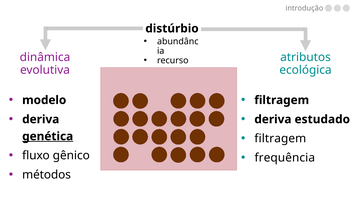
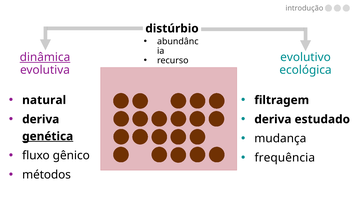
dinâmica underline: none -> present (45, 57)
atributos: atributos -> evolutivo (306, 57)
modelo: modelo -> natural (44, 100)
filtragem: filtragem -> mudança (280, 139)
